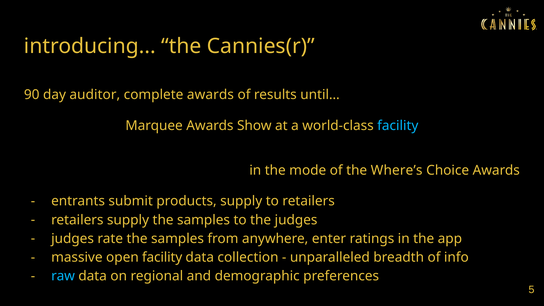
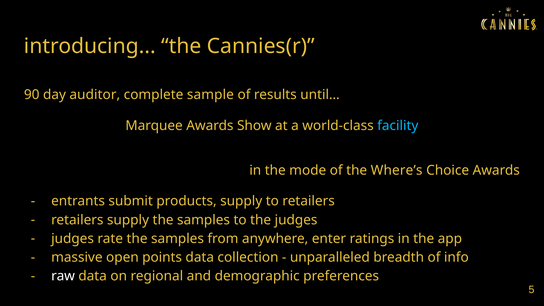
complete awards: awards -> sample (210, 95)
open facility: facility -> points (162, 257)
raw colour: light blue -> white (63, 276)
